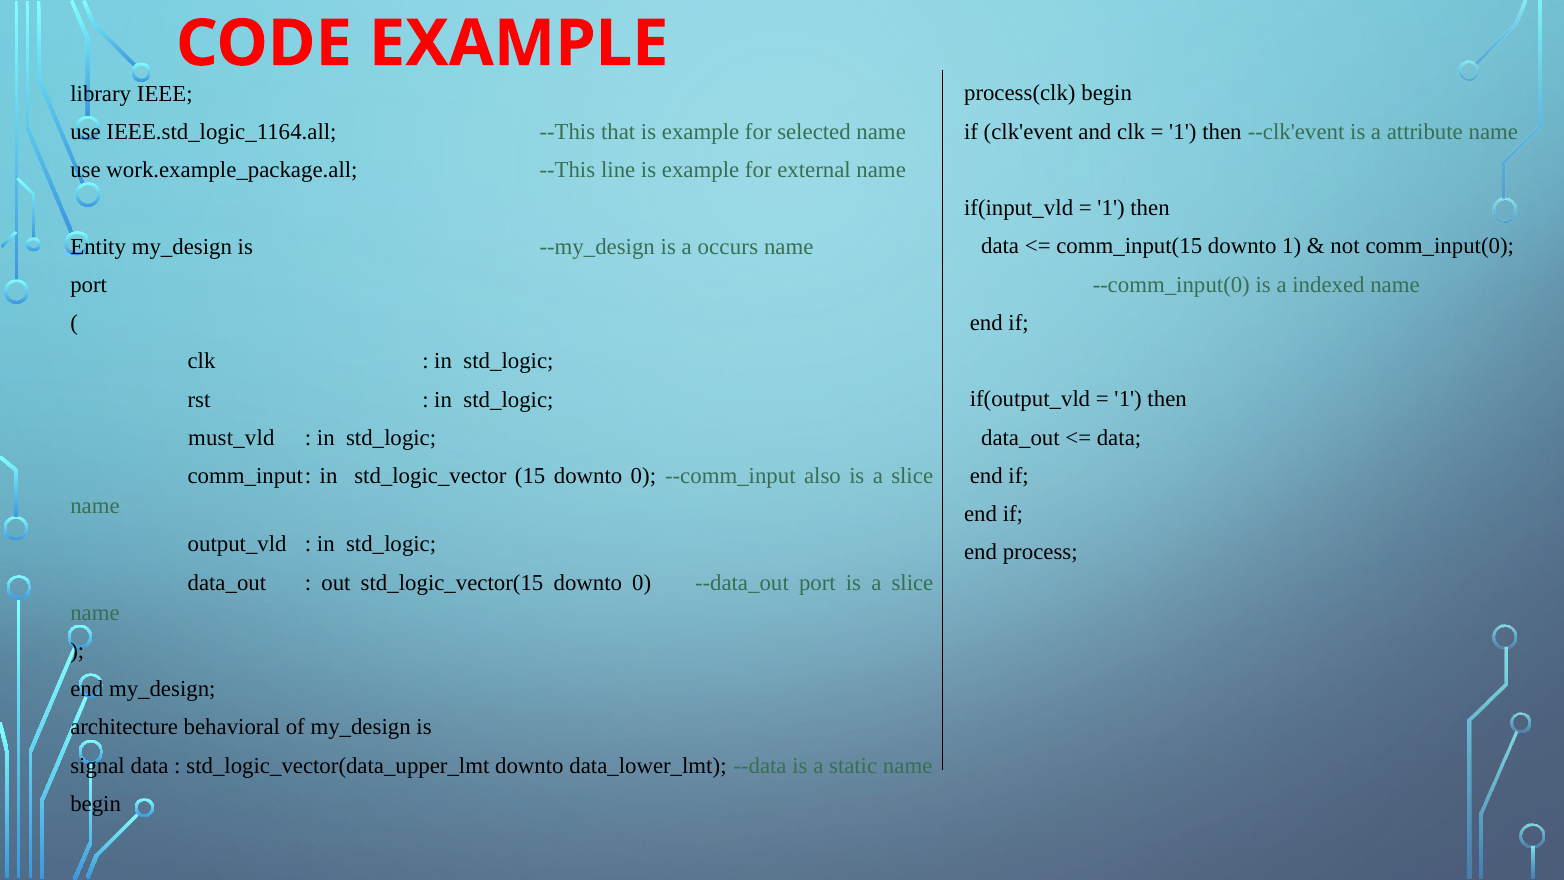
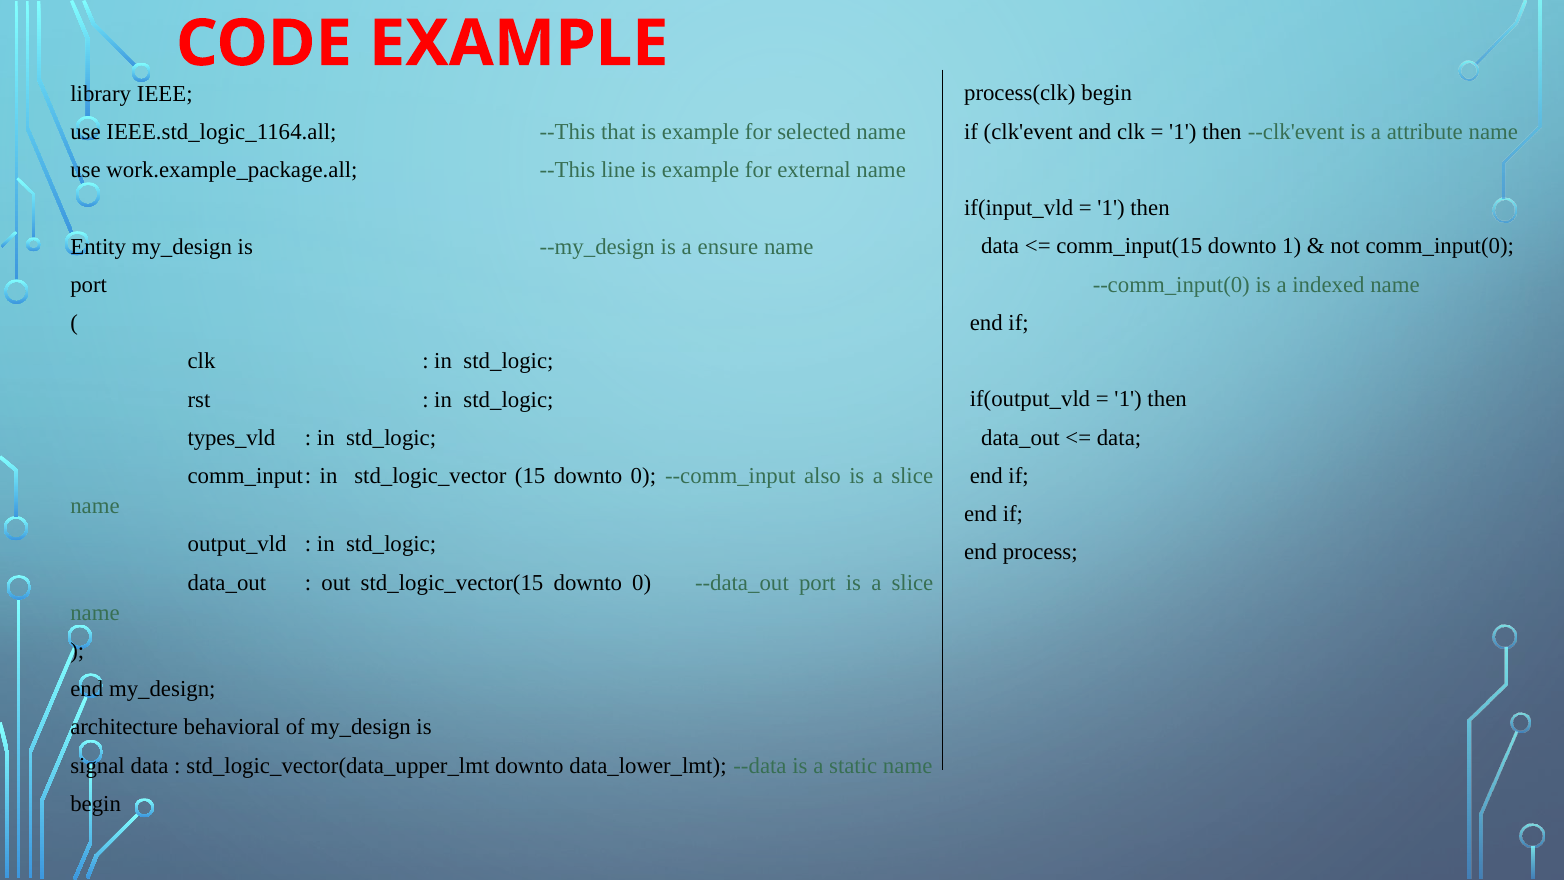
occurs: occurs -> ensure (728, 246)
must_vld: must_vld -> types_vld (232, 438)
